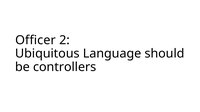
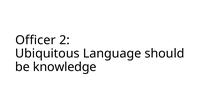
controllers: controllers -> knowledge (65, 67)
